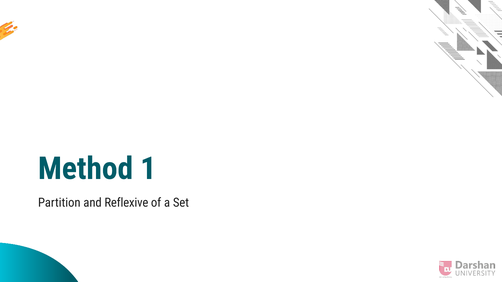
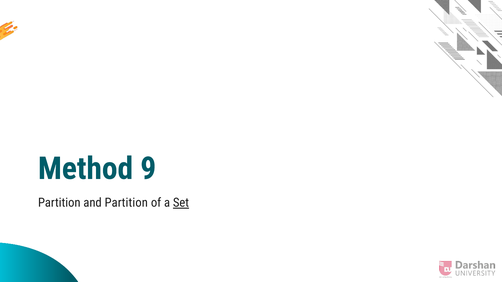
1: 1 -> 9 (148, 169)
and Reflexive: Reflexive -> Partition (126, 203)
Set underline: none -> present (181, 203)
